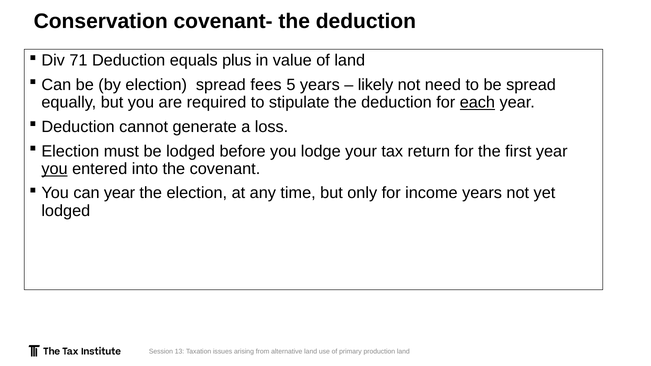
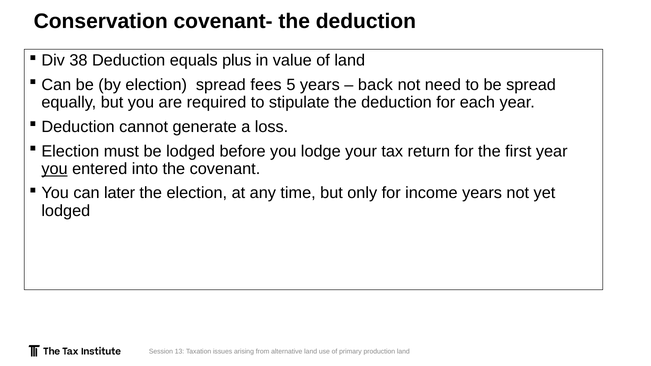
71: 71 -> 38 (78, 61)
likely: likely -> back (375, 85)
each underline: present -> none (477, 103)
can year: year -> later (120, 193)
